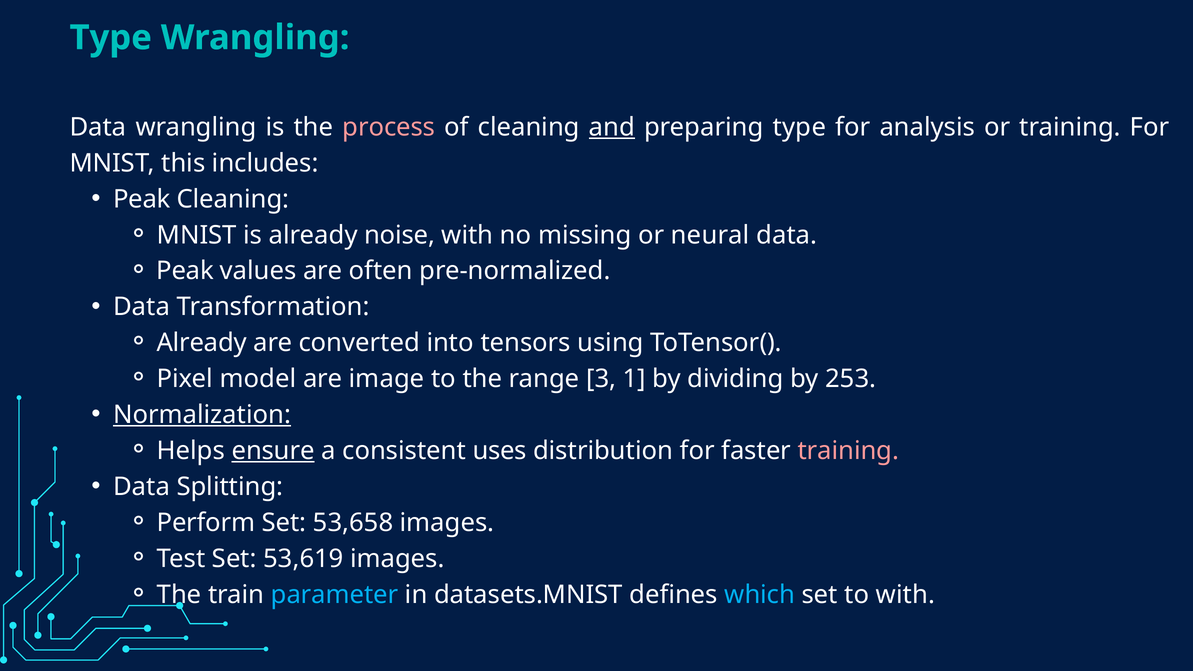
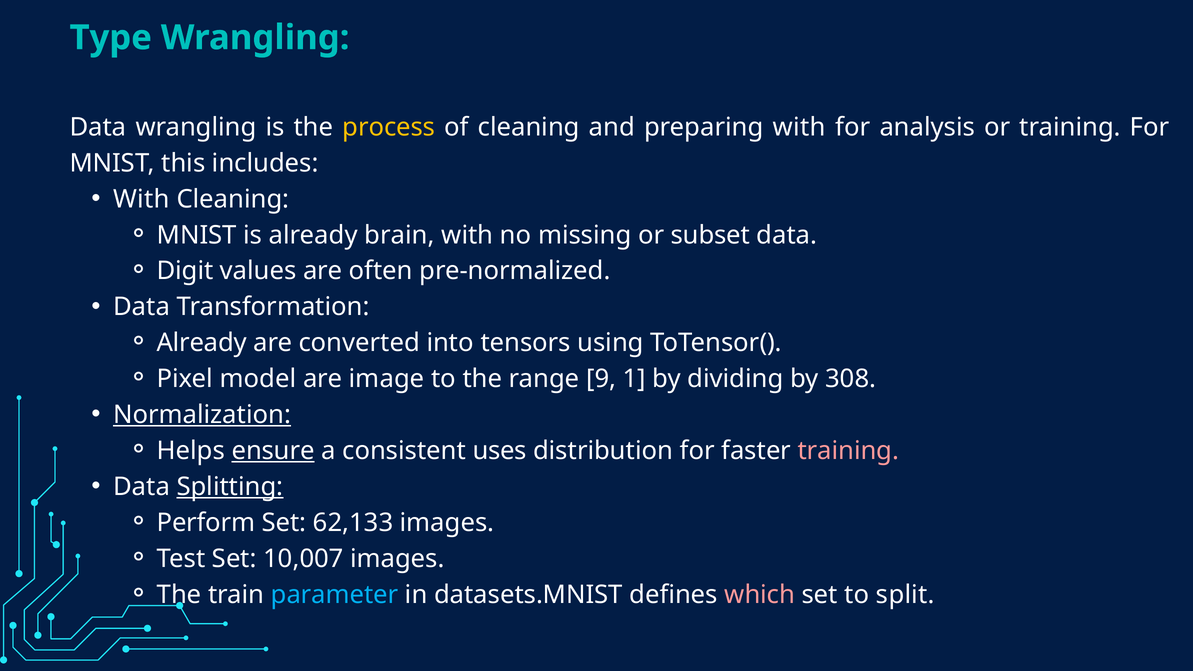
process colour: pink -> yellow (389, 127)
and underline: present -> none (612, 127)
preparing type: type -> with (799, 127)
Peak: Peak -> With (141, 199)
noise: noise -> brain (399, 235)
neural: neural -> subset (710, 235)
Peak: Peak -> Digit (185, 271)
3: 3 -> 9 (601, 379)
253: 253 -> 308 (851, 379)
Splitting underline: none -> present (230, 487)
53,658: 53,658 -> 62,133 (353, 523)
53,619: 53,619 -> 10,007 (303, 559)
which colour: light blue -> pink (760, 595)
to with: with -> split (905, 595)
